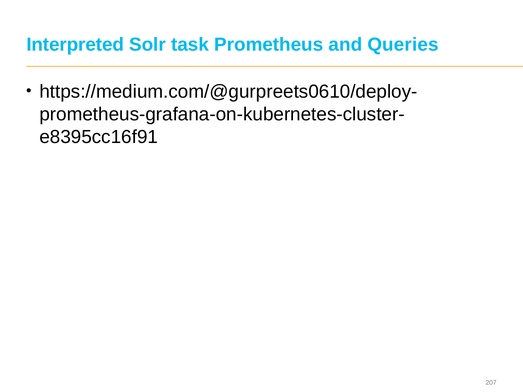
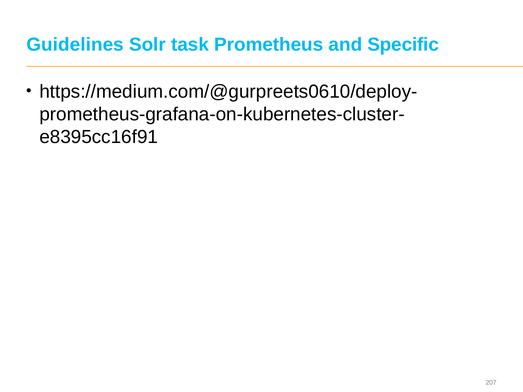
Interpreted: Interpreted -> Guidelines (75, 45)
Queries: Queries -> Specific (403, 45)
